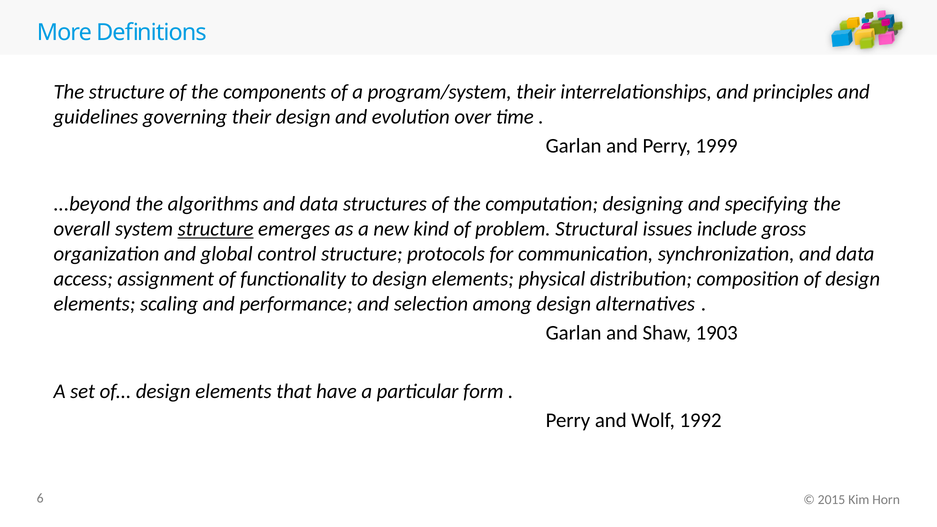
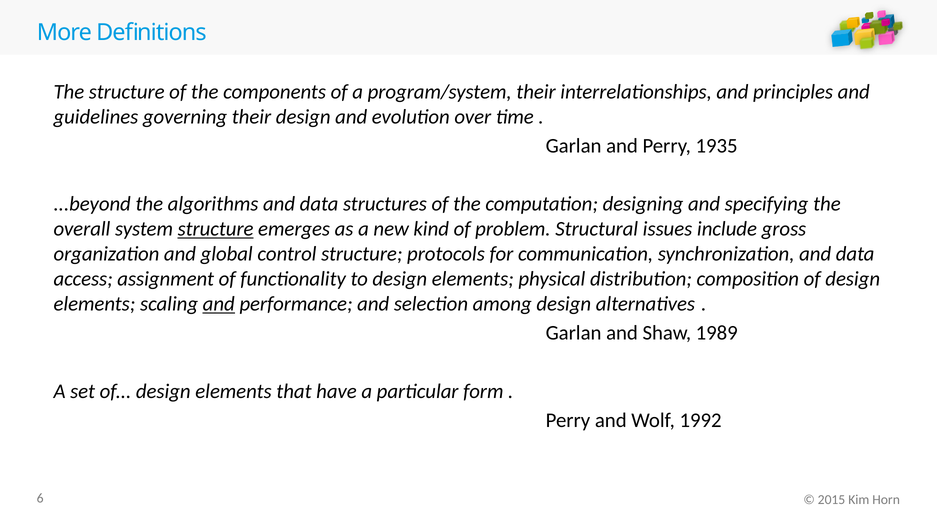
1999: 1999 -> 1935 (717, 146)
and underline: none -> present (219, 304)
1903: 1903 -> 1989 (717, 333)
